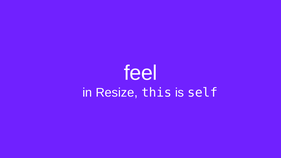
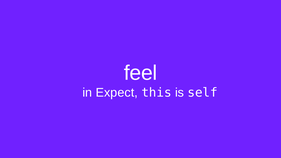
Resize: Resize -> Expect (117, 93)
